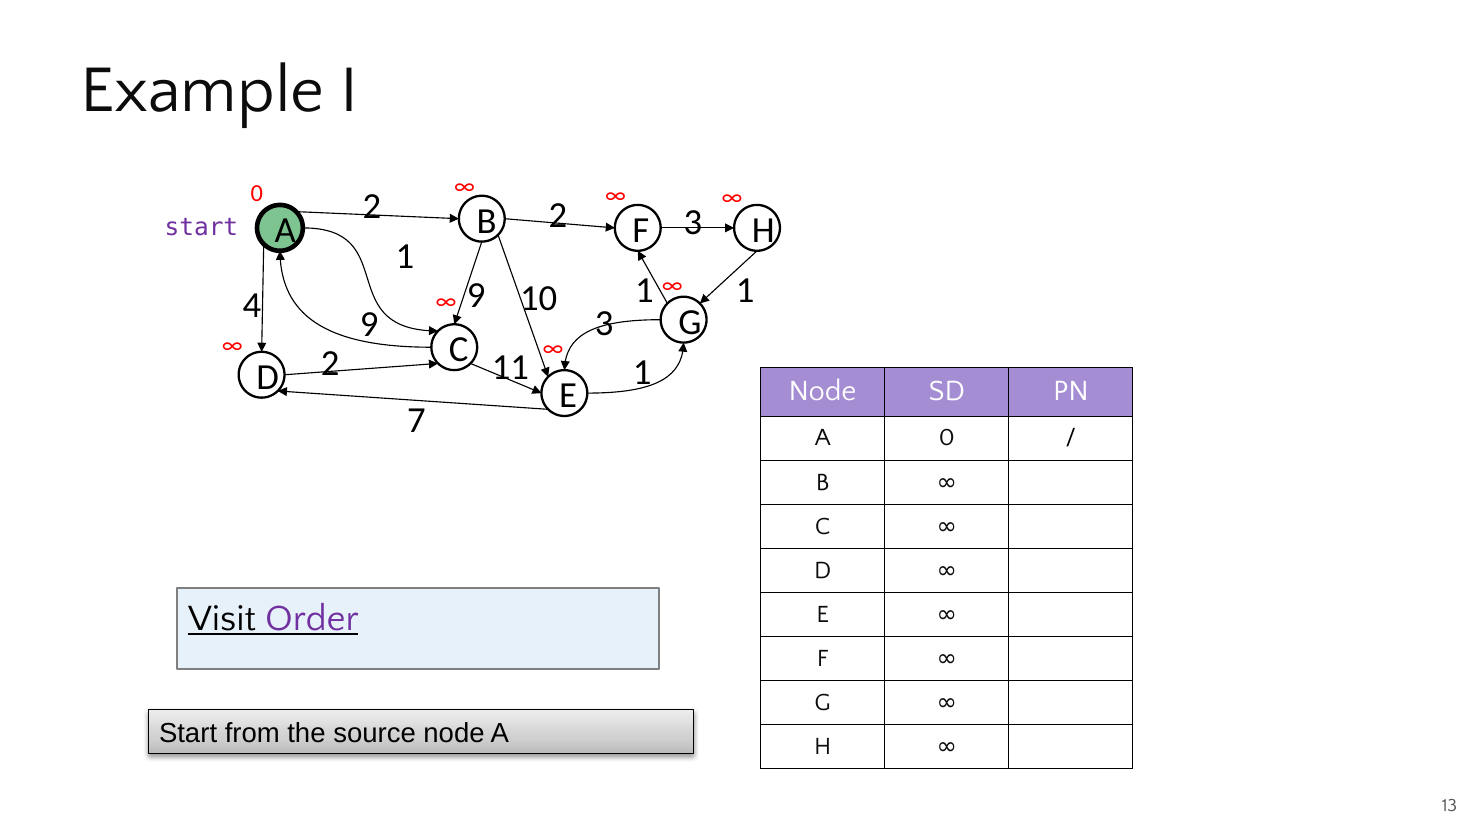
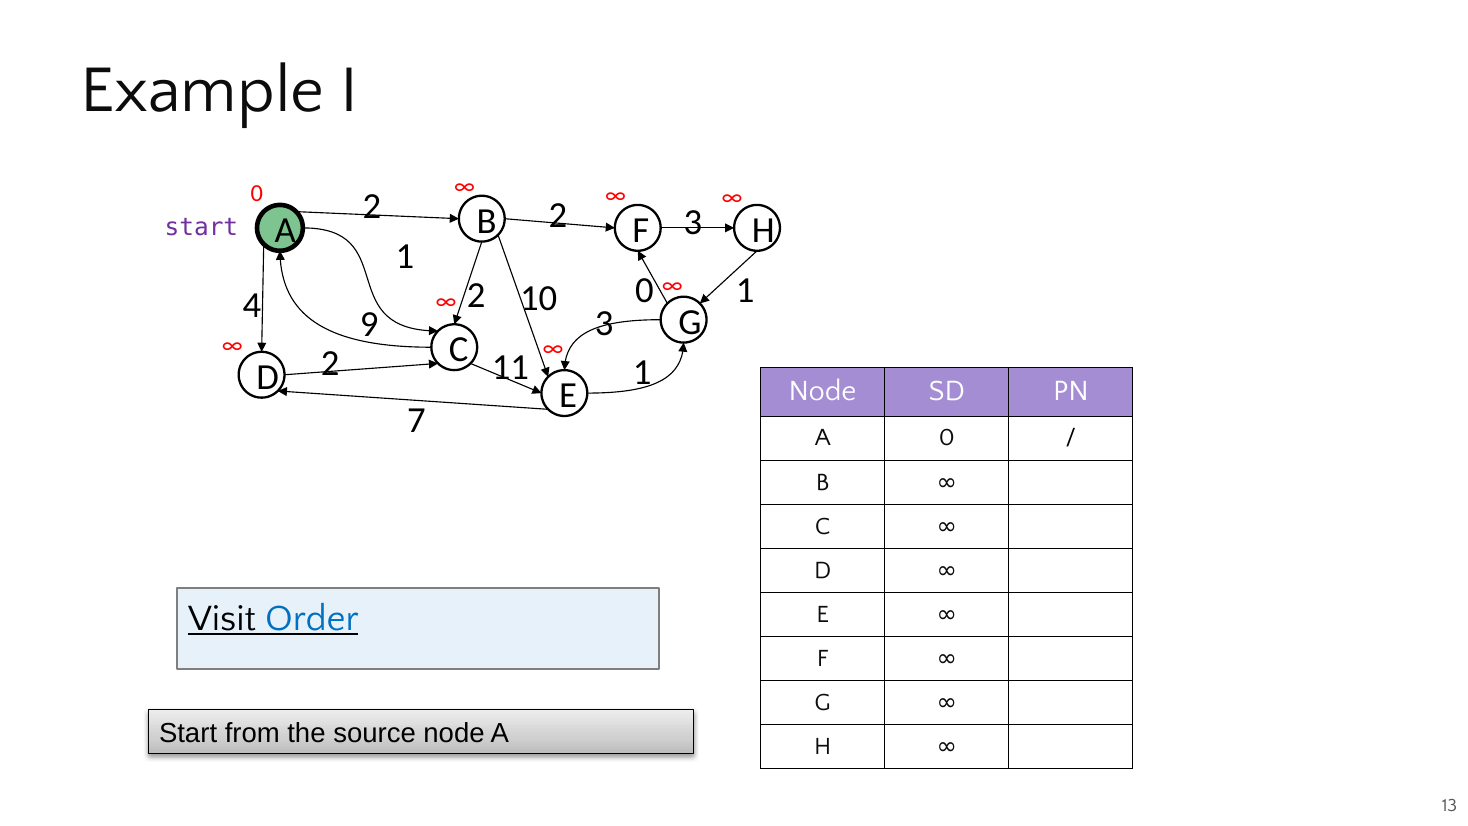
10 1: 1 -> 0 (644, 290)
4 9: 9 -> 2 (476, 296)
Order colour: purple -> blue (312, 618)
